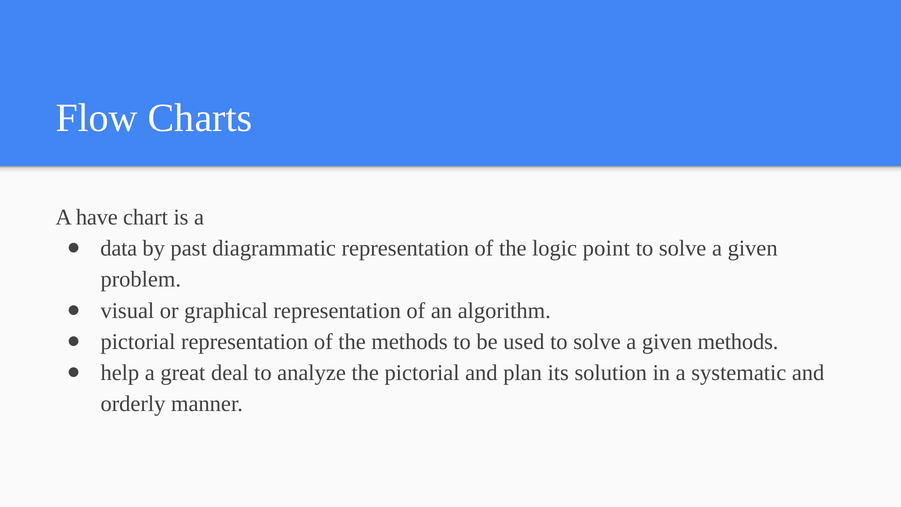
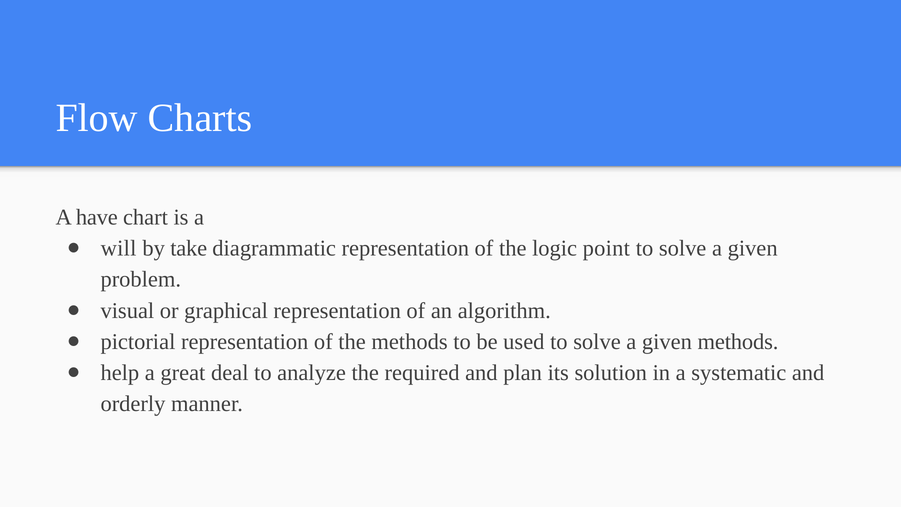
data: data -> will (119, 248)
past: past -> take (189, 248)
the pictorial: pictorial -> required (422, 373)
